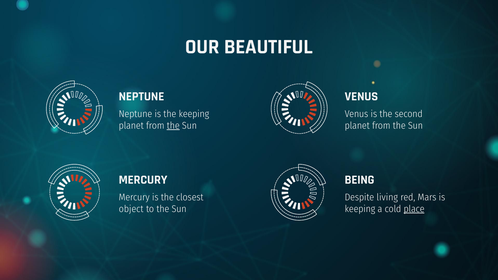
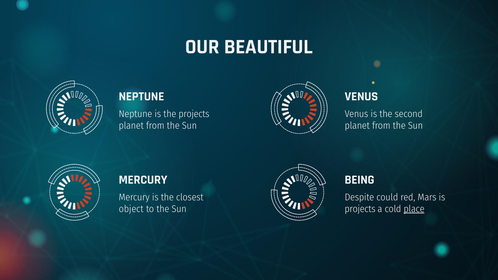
the keeping: keeping -> projects (194, 114)
the underline: present -> none (173, 126)
living: living -> could (387, 197)
keeping: keeping -> projects (360, 209)
